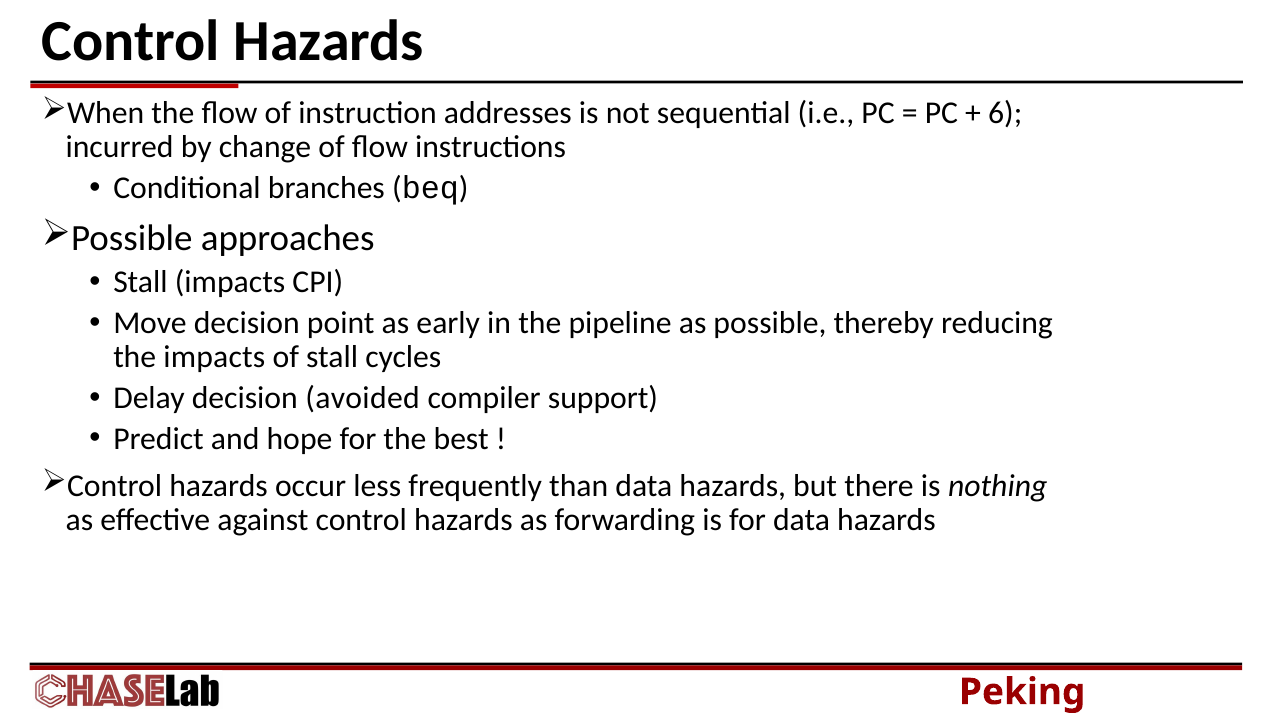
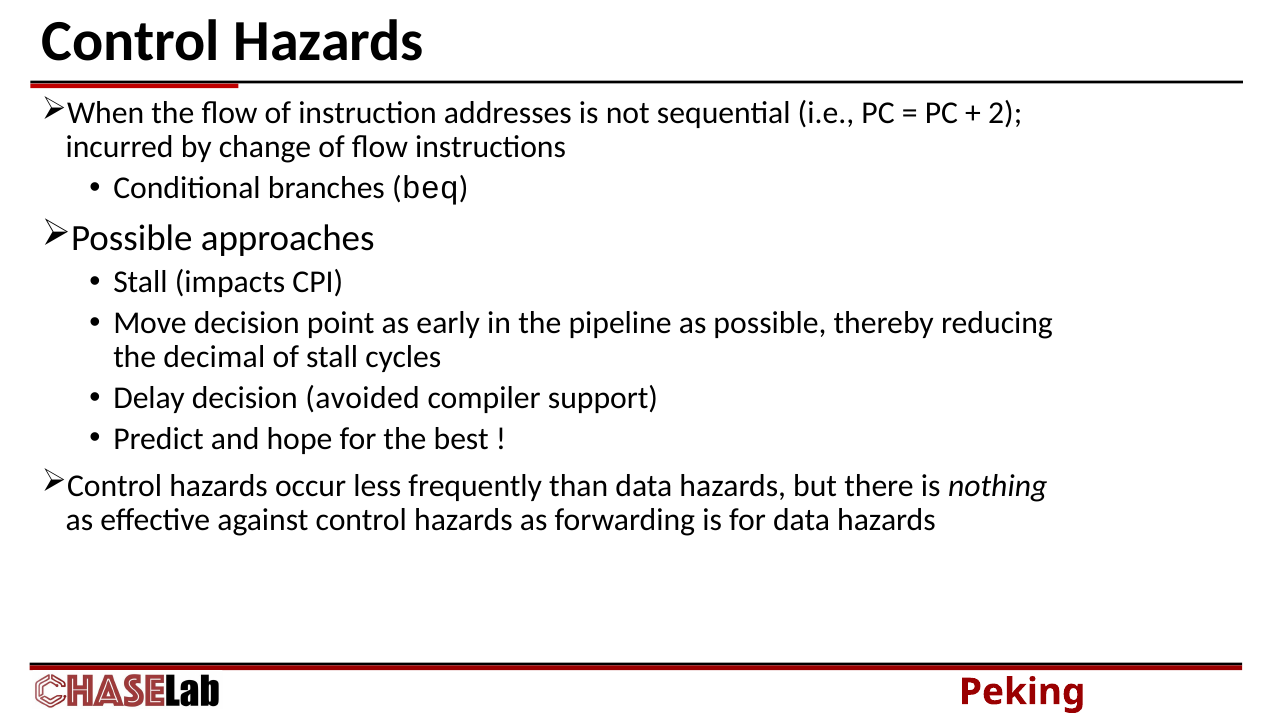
6: 6 -> 2 (1005, 113)
the impacts: impacts -> decimal (214, 357)
